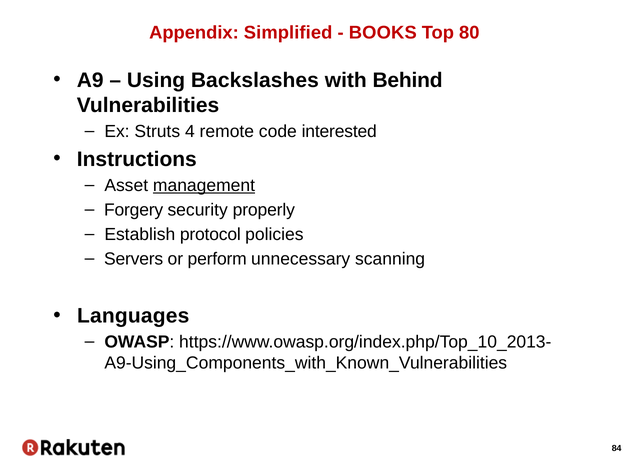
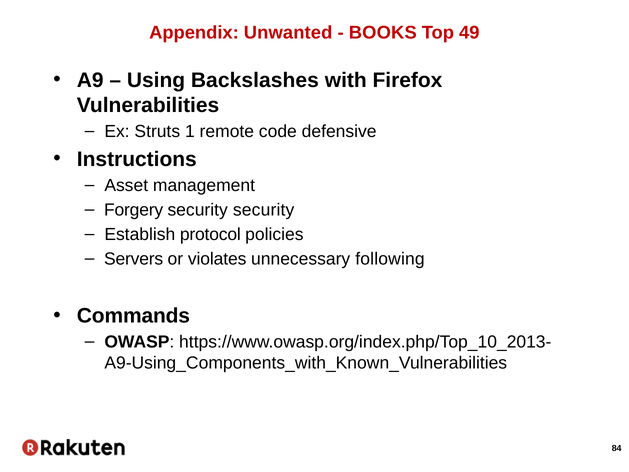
Simplified: Simplified -> Unwanted (288, 33)
80: 80 -> 49 (469, 33)
Behind: Behind -> Firefox (407, 80)
4: 4 -> 1 (190, 132)
interested: interested -> defensive (339, 132)
management underline: present -> none (204, 185)
security properly: properly -> security (264, 210)
perform: perform -> violates (217, 259)
scanning: scanning -> following (390, 259)
Languages: Languages -> Commands (133, 316)
